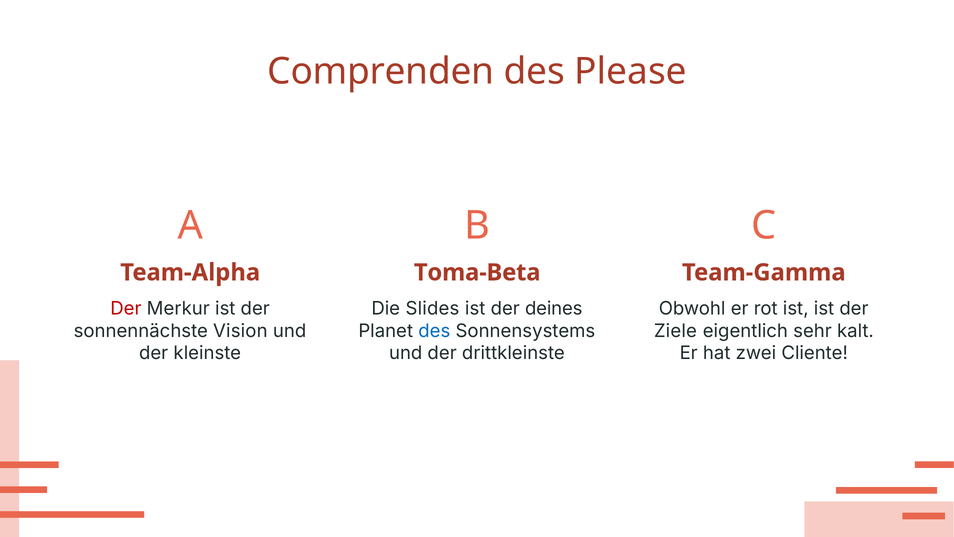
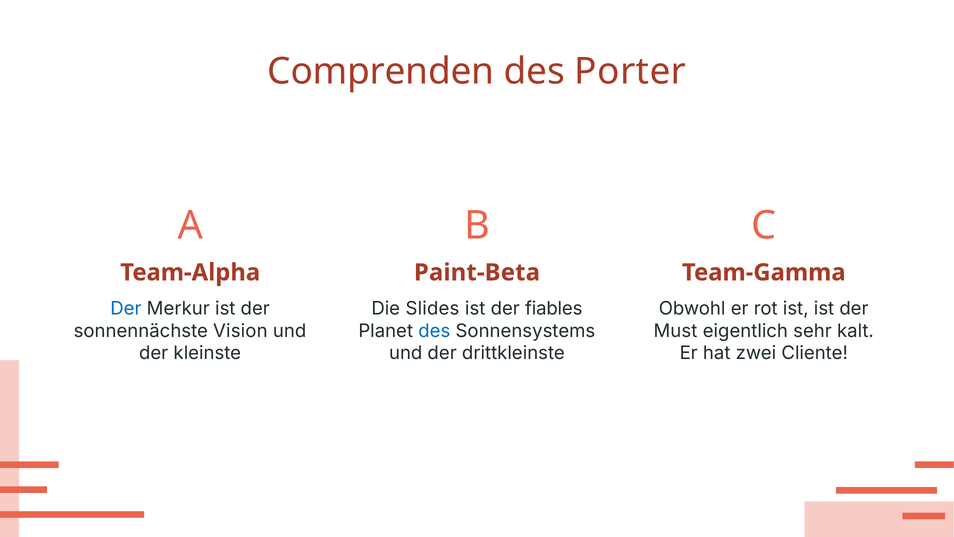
Please: Please -> Porter (630, 72)
Toma-Beta: Toma-Beta -> Paint-Beta (477, 272)
Der colour: red -> blue (126, 309)
deines: deines -> fiables (554, 309)
Ziele: Ziele -> Must (675, 331)
